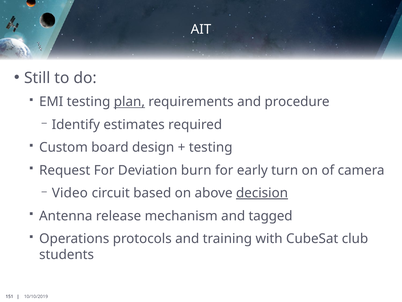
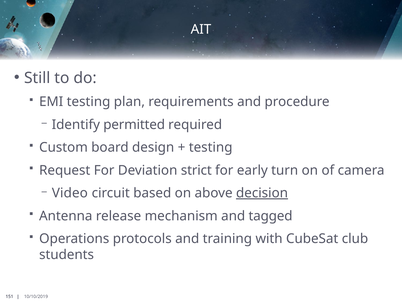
plan underline: present -> none (129, 102)
estimates: estimates -> permitted (134, 124)
burn: burn -> strict (196, 170)
